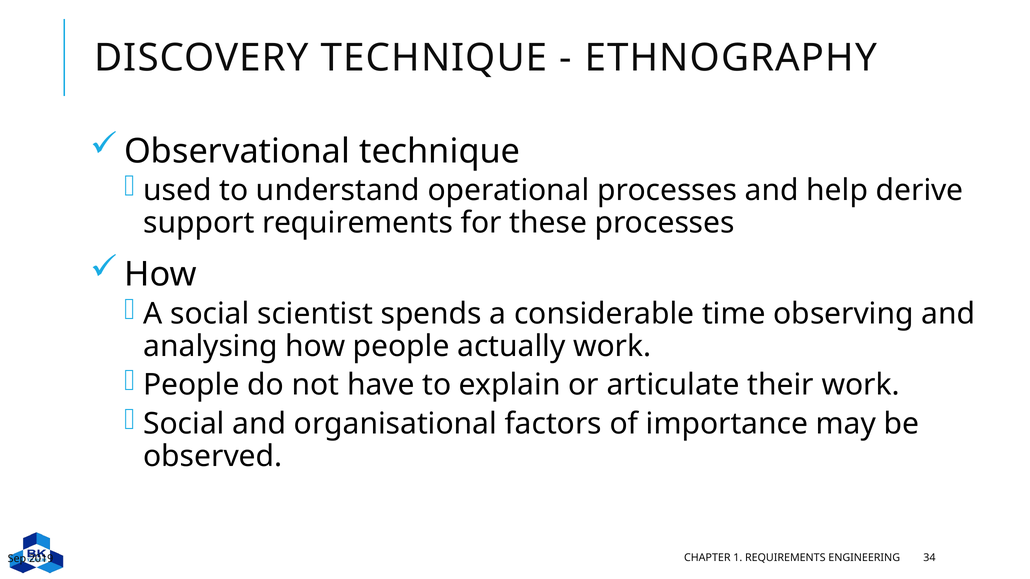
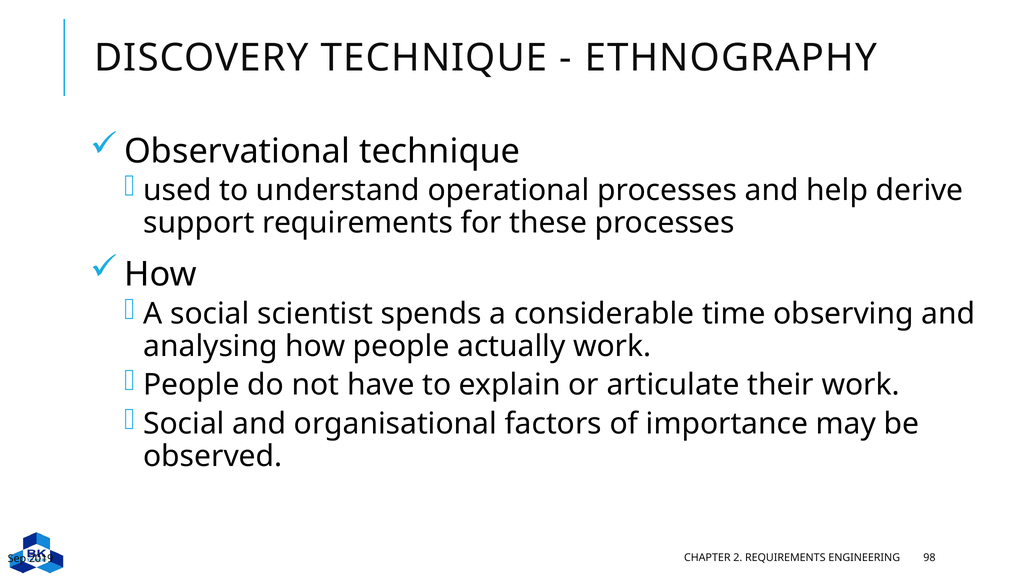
1: 1 -> 2 (738, 558)
34: 34 -> 98 (929, 558)
